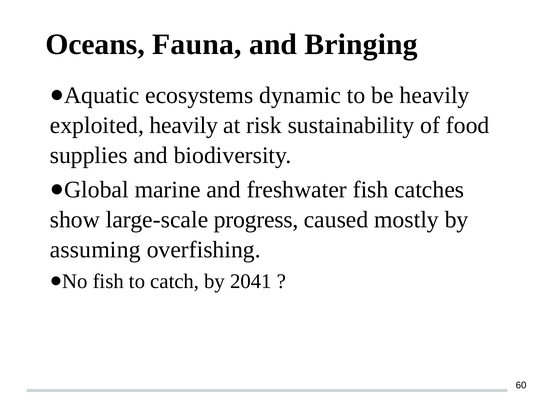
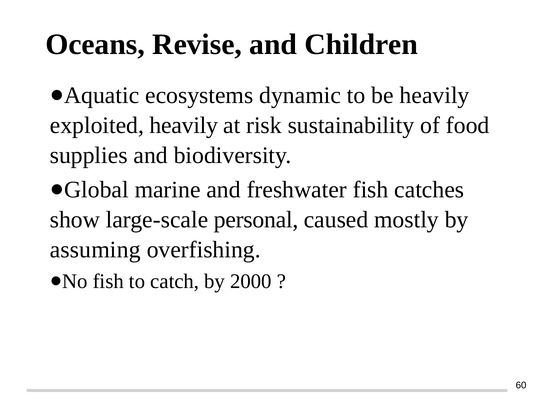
Fauna: Fauna -> Revise (197, 44)
Bringing: Bringing -> Children (361, 44)
progress: progress -> personal (256, 220)
2041: 2041 -> 2000 (251, 282)
